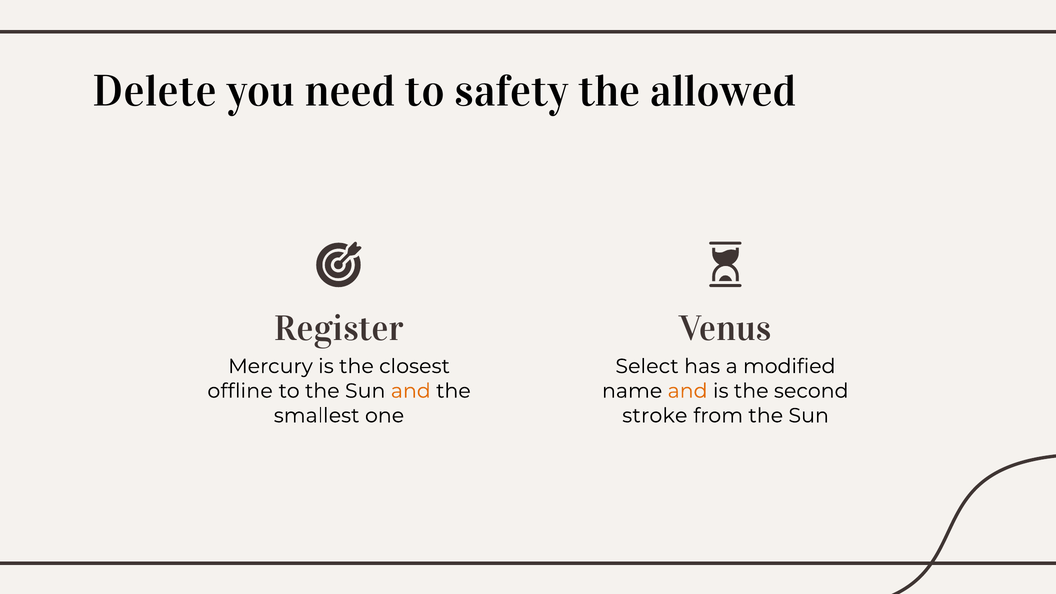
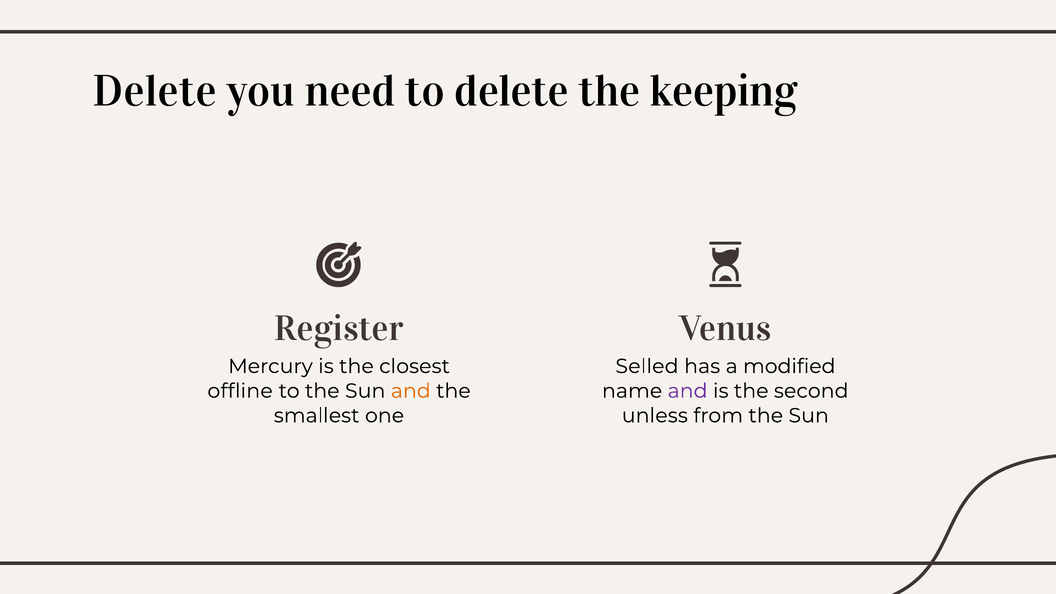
to safety: safety -> delete (512, 91)
allowed: allowed -> keeping (724, 91)
Select: Select -> Selled (647, 366)
and colour: orange -> purple (688, 391)
stroke: stroke -> unless (655, 416)
